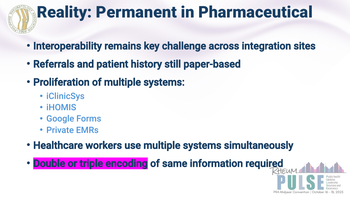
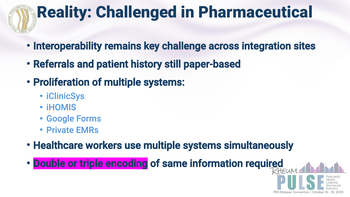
Permanent: Permanent -> Challenged (136, 12)
